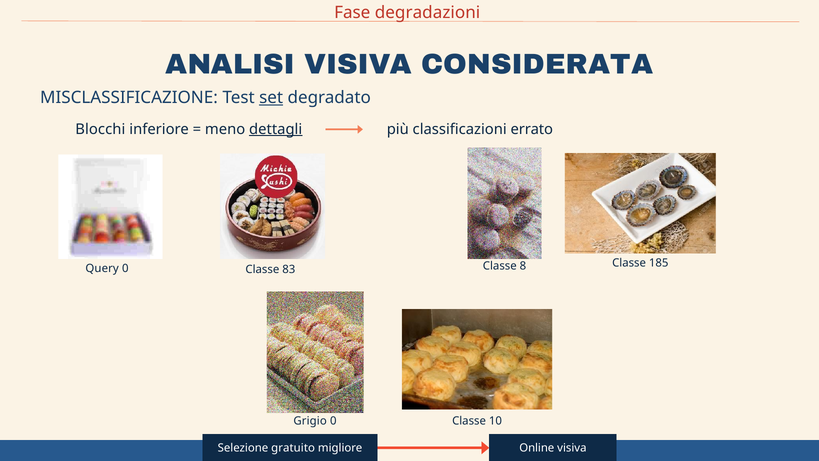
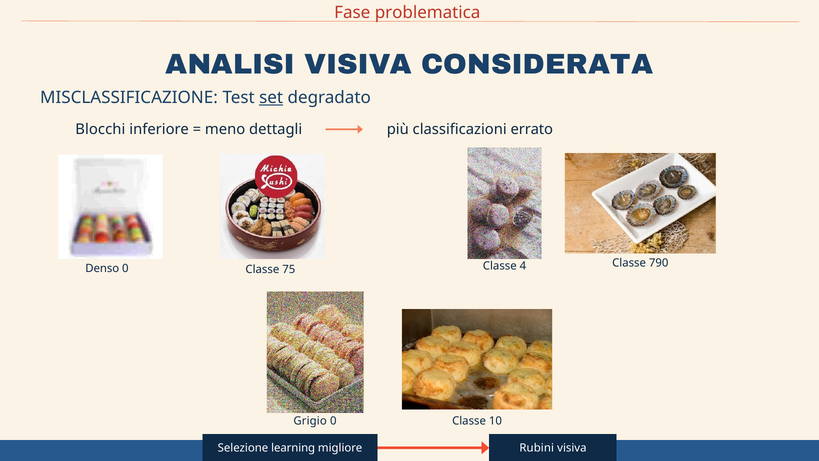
degradazioni: degradazioni -> problematica (428, 13)
dettagli underline: present -> none (276, 129)
8: 8 -> 4 (523, 266)
185: 185 -> 790 (659, 263)
Query: Query -> Denso (102, 268)
83: 83 -> 75 (289, 270)
gratuito: gratuito -> learning (293, 447)
Online: Online -> Rubini (537, 447)
